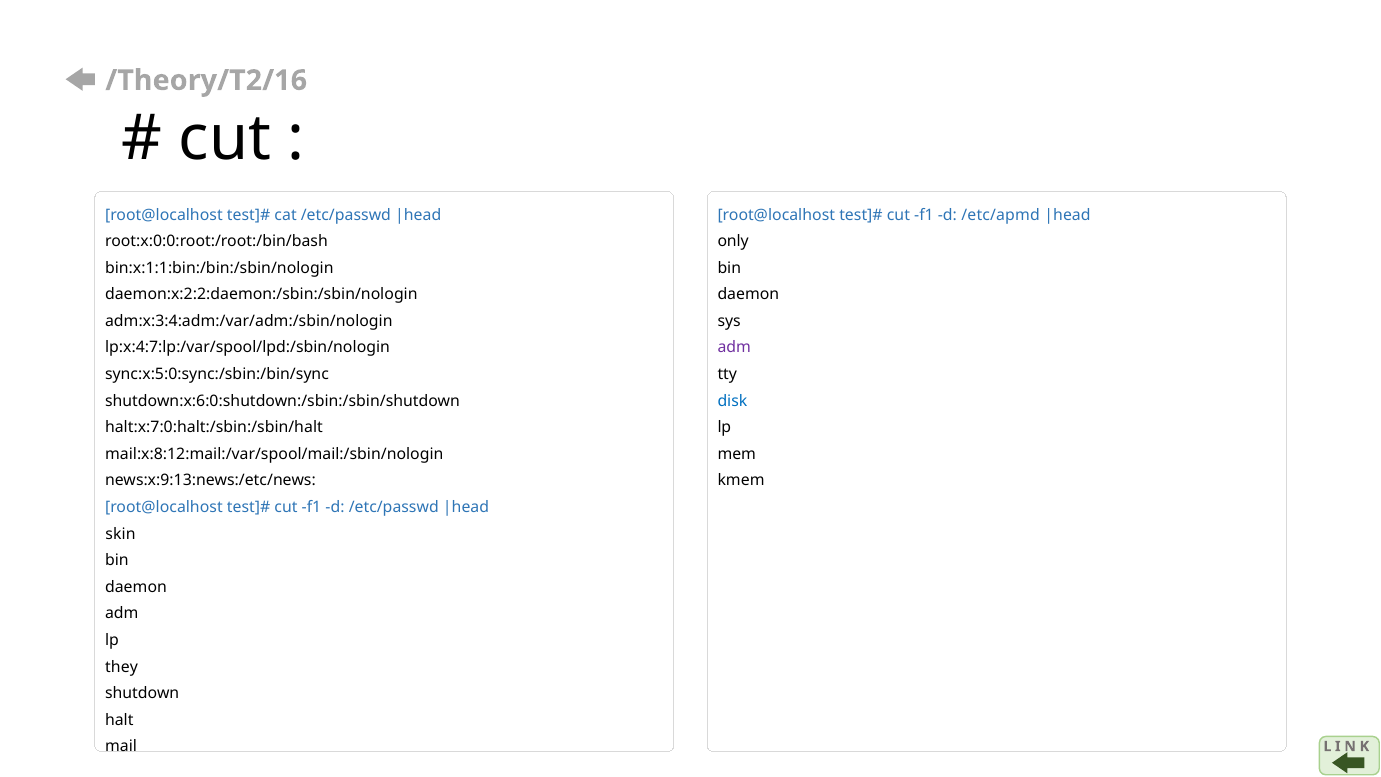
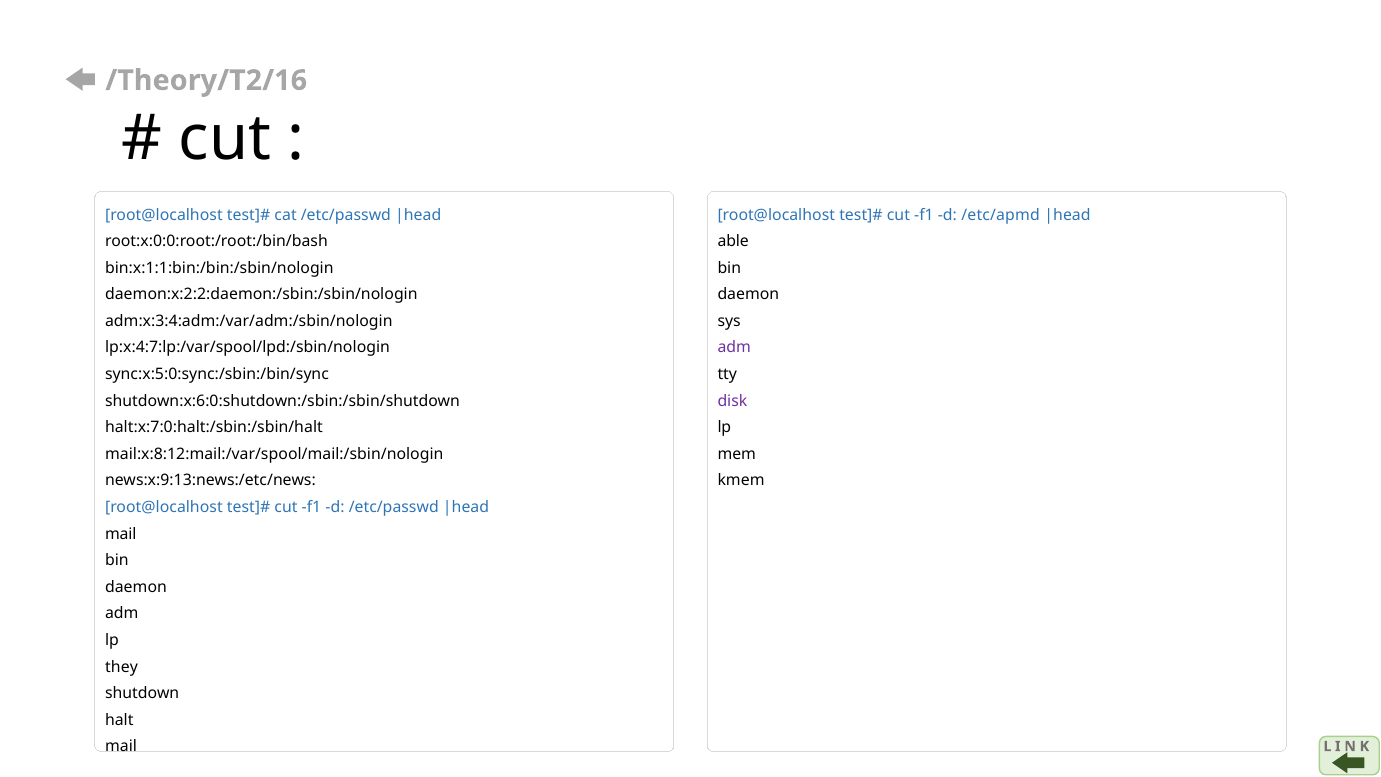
only: only -> able (733, 241)
disk colour: blue -> purple (732, 401)
skin: skin -> mail (121, 534)
